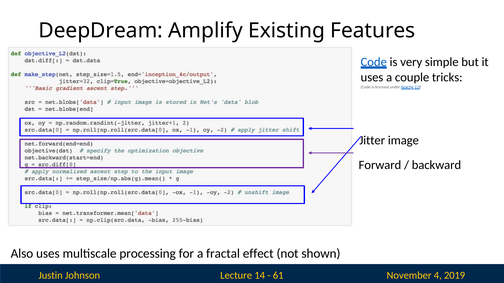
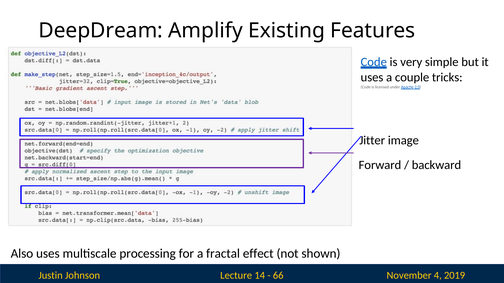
61: 61 -> 66 (278, 276)
